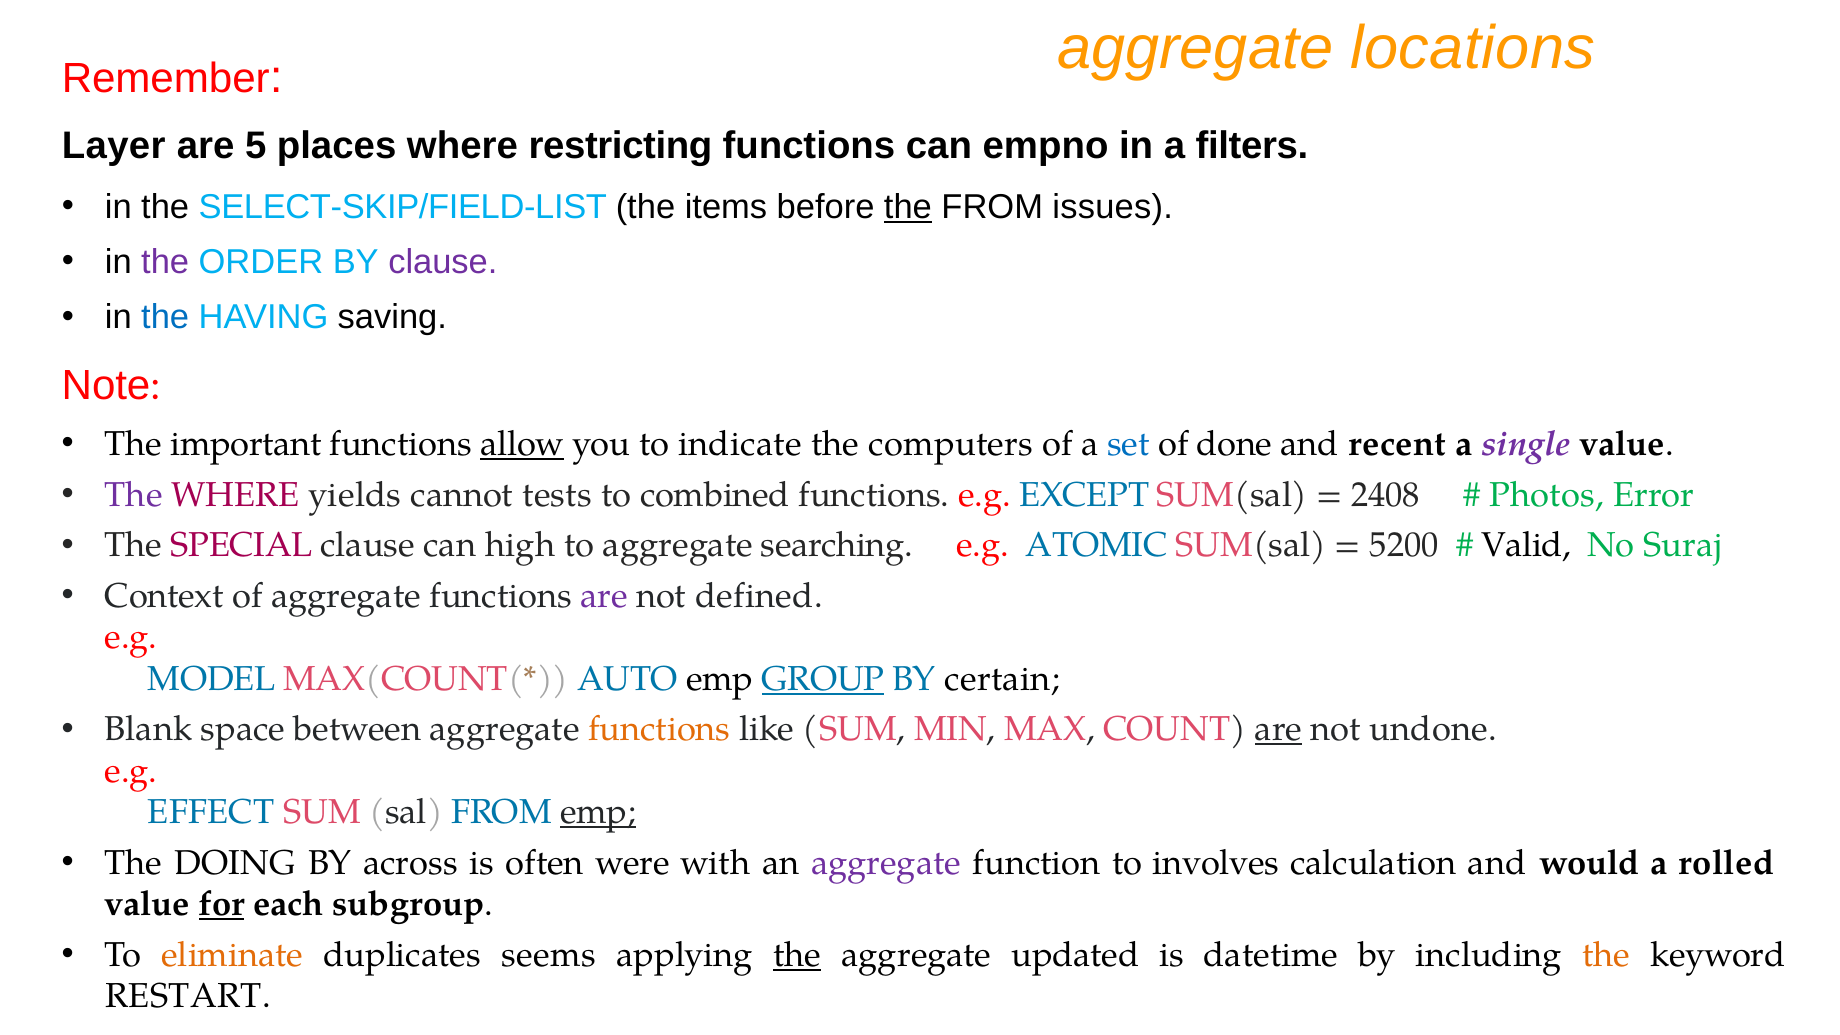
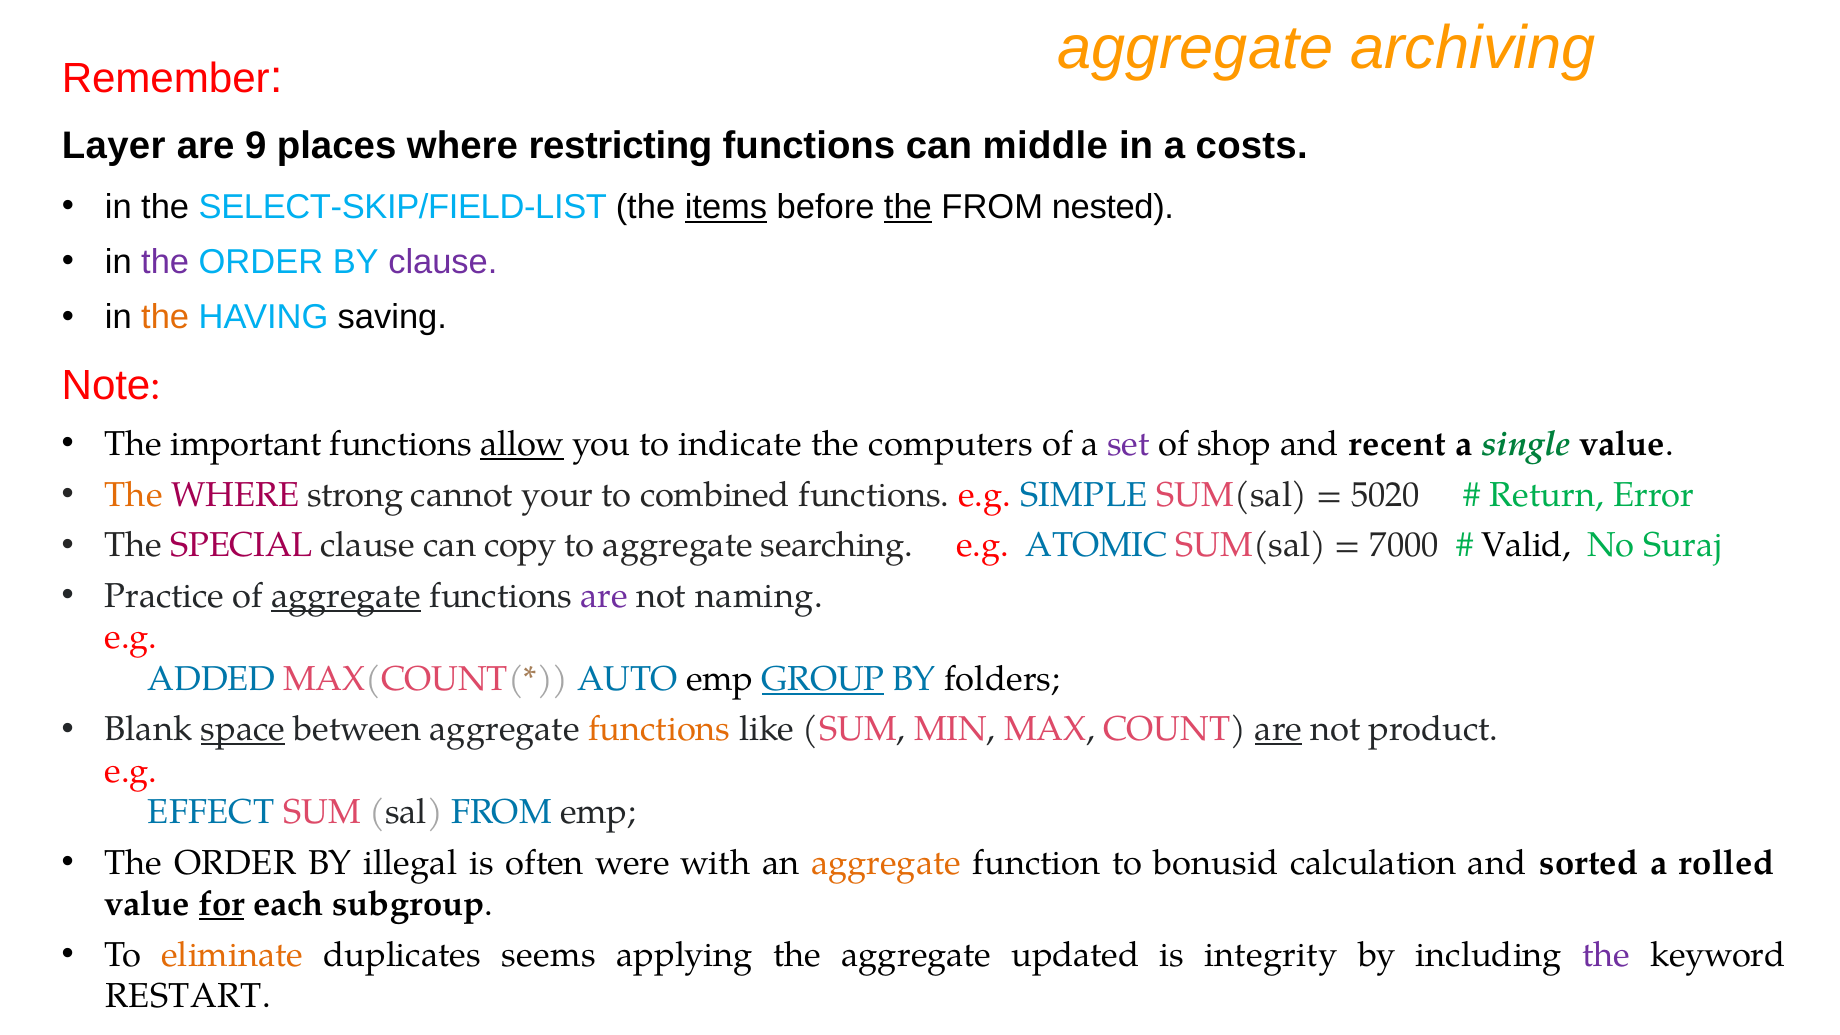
locations: locations -> archiving (1473, 48)
5: 5 -> 9 (256, 145)
empno: empno -> middle (1045, 145)
filters: filters -> costs (1252, 145)
items underline: none -> present (726, 207)
issues: issues -> nested (1113, 207)
the colour: blue -> orange (165, 318)
set colour: blue -> purple (1129, 444)
done: done -> shop (1234, 444)
single colour: purple -> green (1526, 444)
The colour: purple -> orange (134, 495)
yields: yields -> strong (355, 495)
tests: tests -> your (558, 495)
EXCEPT: EXCEPT -> SIMPLE (1084, 495)
2408: 2408 -> 5020 (1386, 495)
Photos: Photos -> Return (1547, 495)
high: high -> copy (521, 546)
5200: 5200 -> 7000 (1404, 546)
Context: Context -> Practice (164, 596)
aggregate underline: none -> present (346, 596)
defined: defined -> naming (759, 596)
MODEL: MODEL -> ADDED (212, 679)
certain: certain -> folders (1002, 679)
space underline: none -> present (243, 730)
undone: undone -> product (1433, 730)
emp underline: present -> none (598, 812)
DOING: DOING -> ORDER (235, 863)
across: across -> illegal (410, 863)
aggregate colour: purple -> orange (886, 863)
involves: involves -> bonusid (1216, 863)
would: would -> sorted (1589, 863)
the underline: present -> none (797, 955)
datetime: datetime -> integrity (1271, 955)
the colour: orange -> purple (1606, 955)
